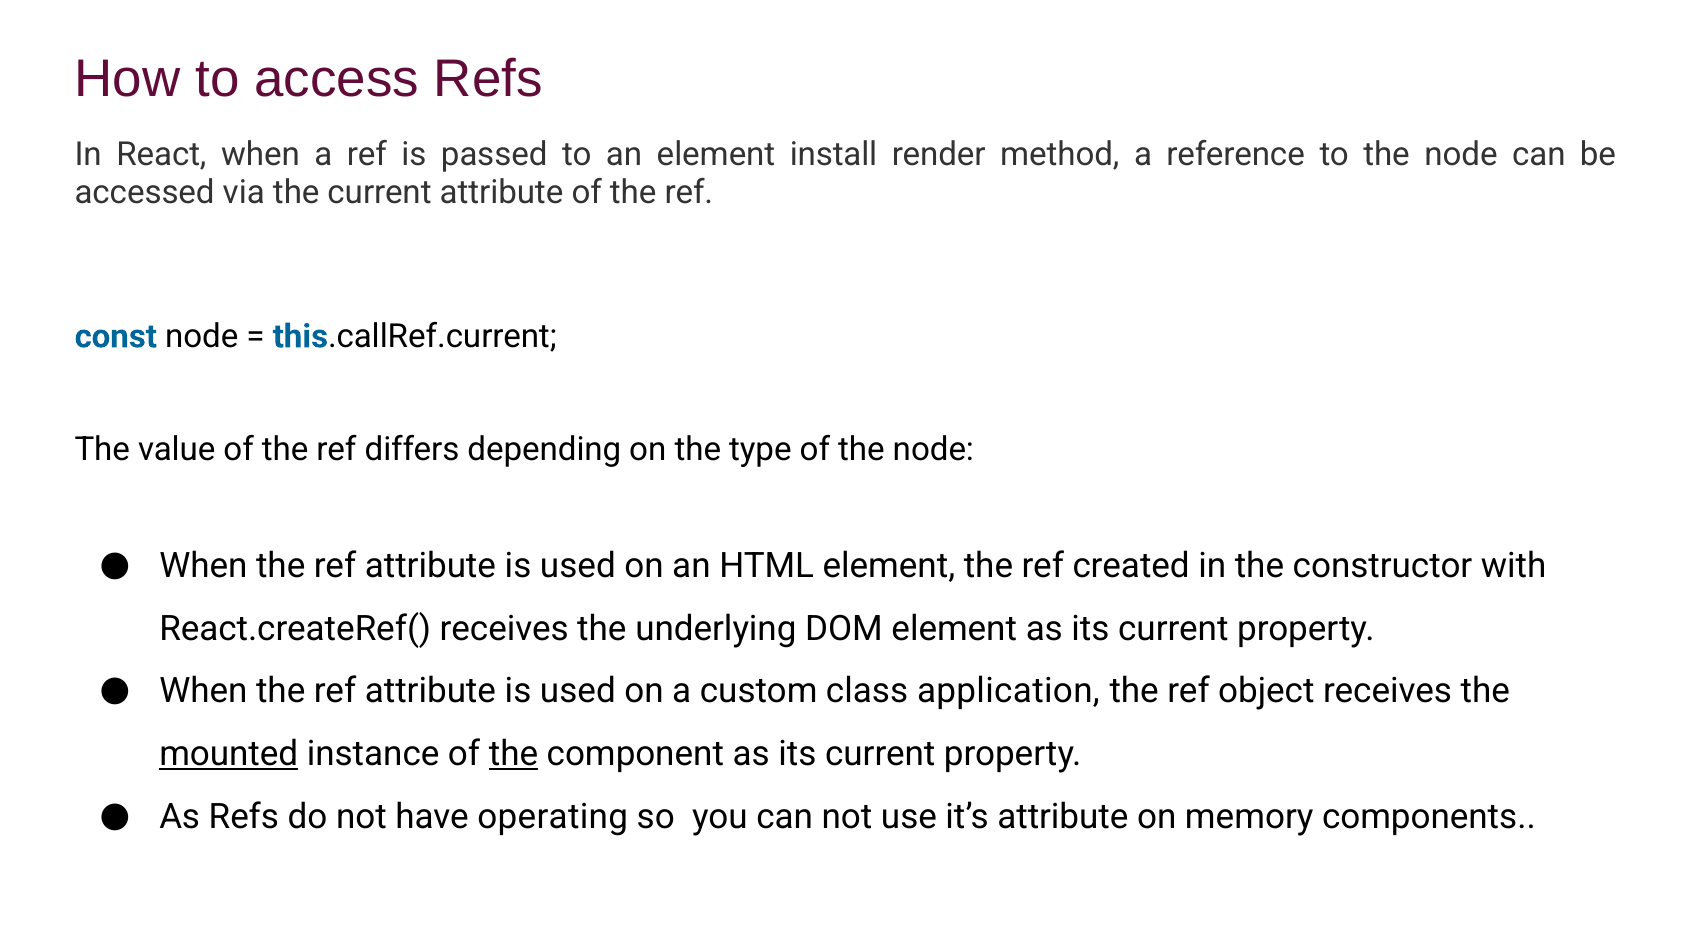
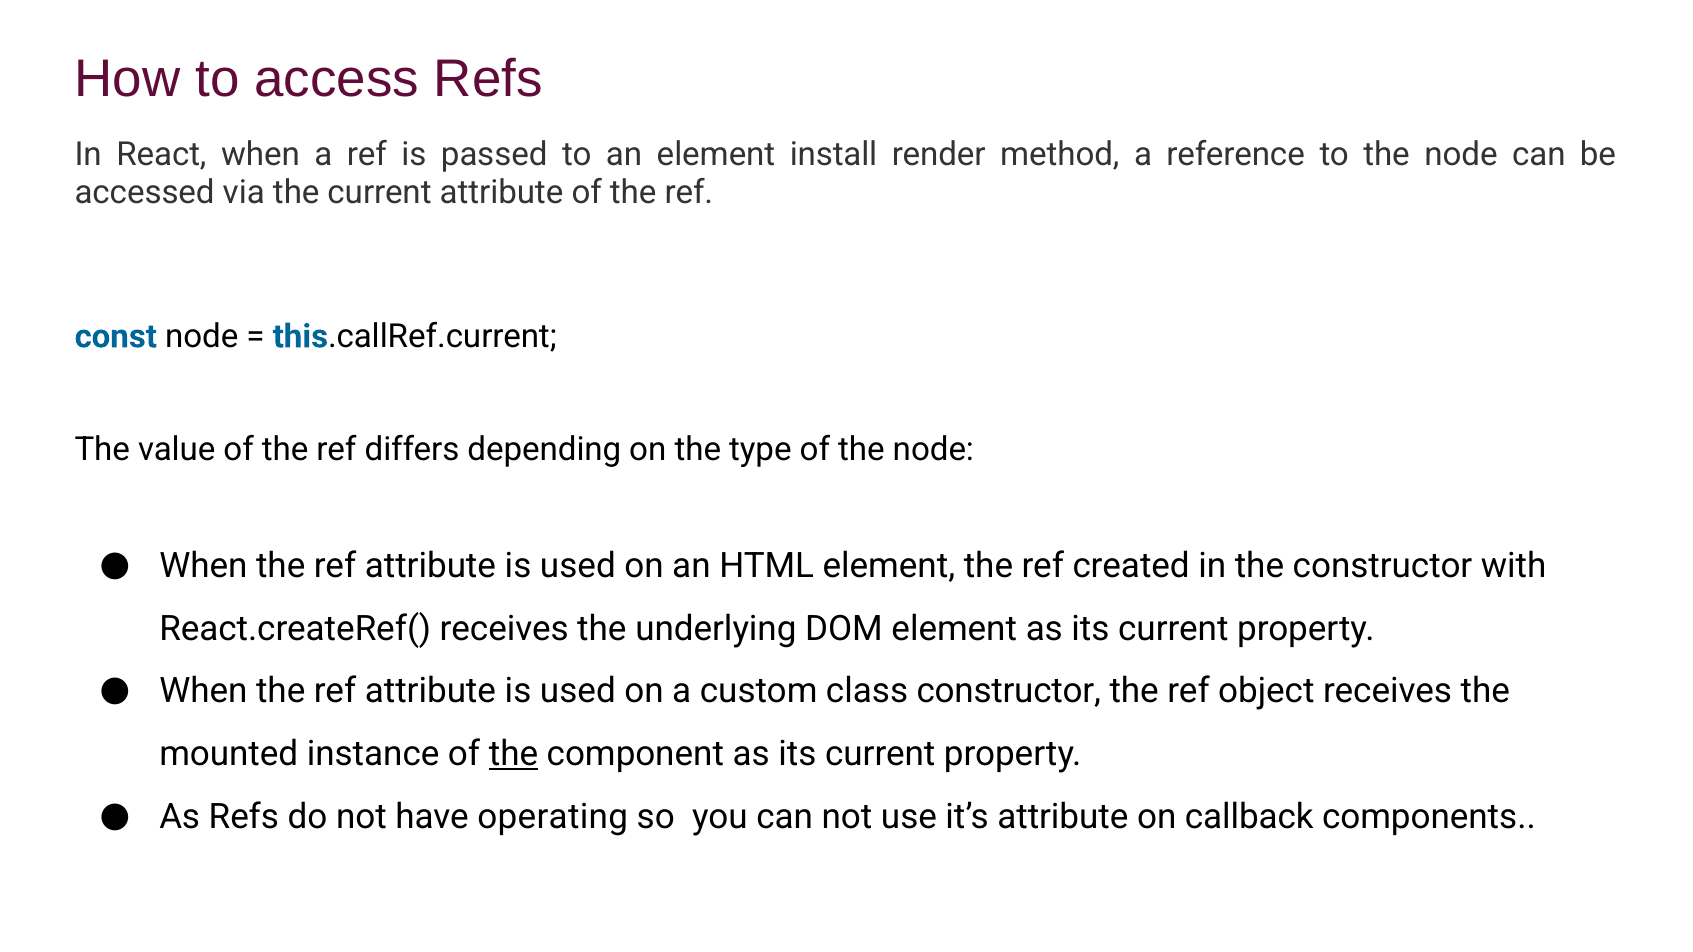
class application: application -> constructor (1009, 692)
mounted underline: present -> none (229, 754)
memory: memory -> callback (1249, 817)
